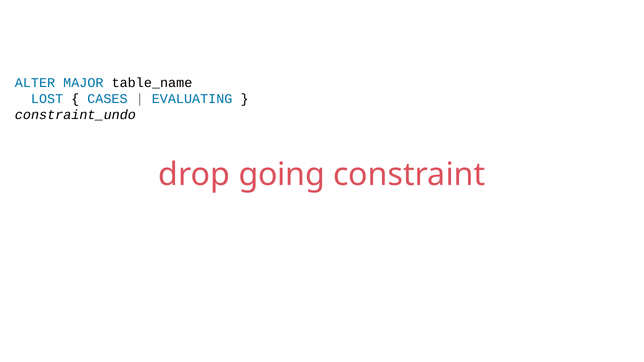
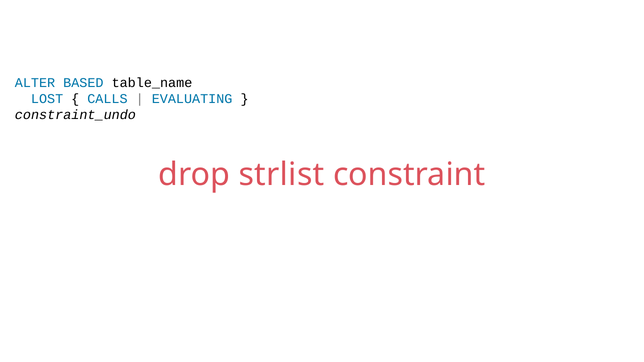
MAJOR: MAJOR -> BASED (83, 83)
CASES: CASES -> CALLS (107, 99)
going: going -> strlist (281, 175)
